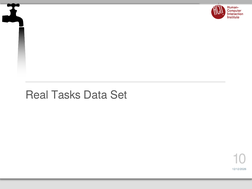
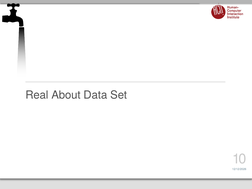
Tasks: Tasks -> About (66, 95)
